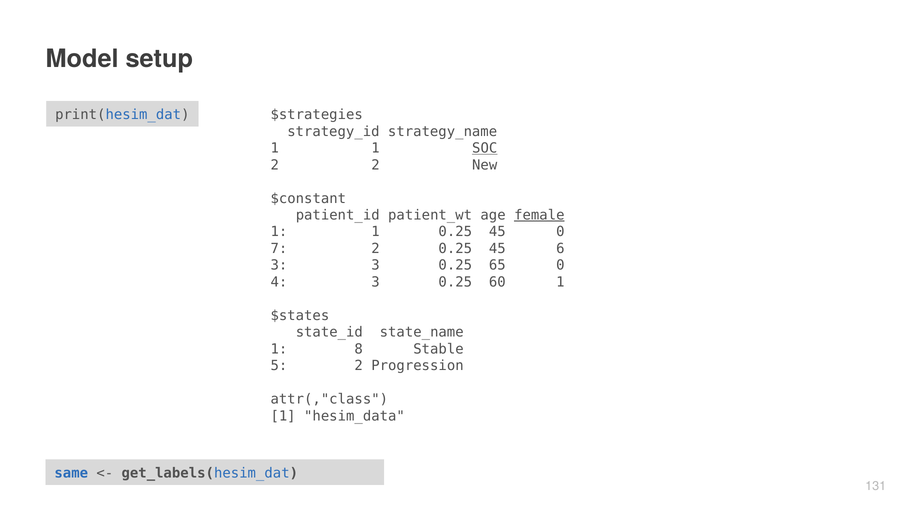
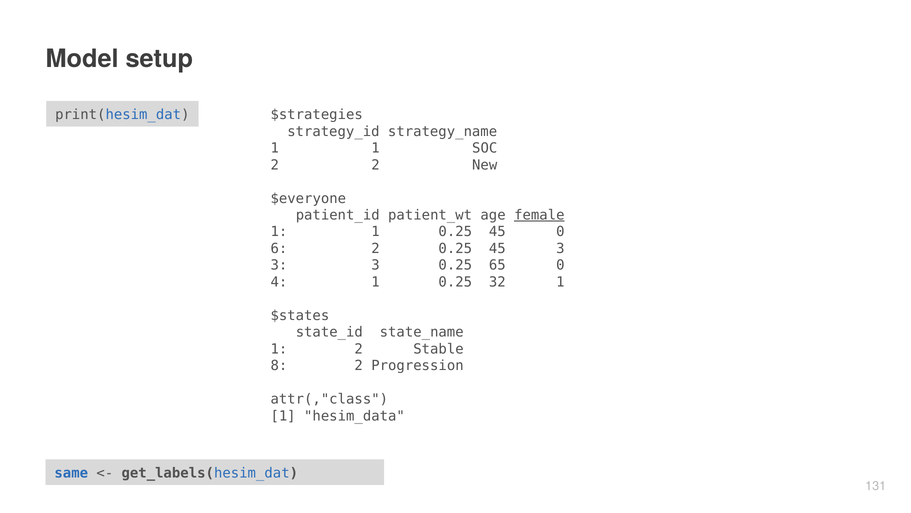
SOC underline: present -> none (485, 148)
$constant: $constant -> $everyone (308, 198)
7: 7 -> 6 (279, 248)
45 6: 6 -> 3 (560, 248)
4 3: 3 -> 1 (375, 282)
60: 60 -> 32 (497, 282)
1 8: 8 -> 2 (359, 349)
5: 5 -> 8 (279, 365)
